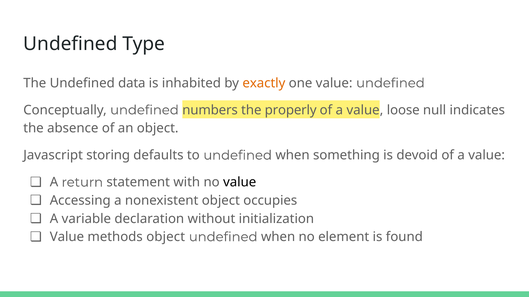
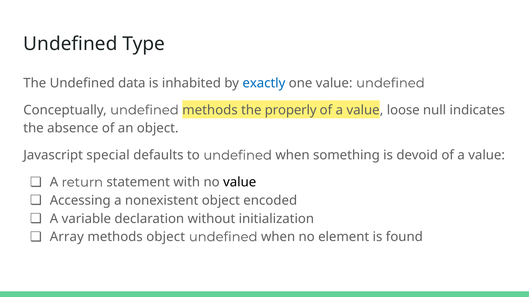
exactly colour: orange -> blue (264, 83)
undefined numbers: numbers -> methods (210, 110)
storing: storing -> special (108, 156)
occupies: occupies -> encoded (270, 201)
Value: Value -> Array (67, 237)
